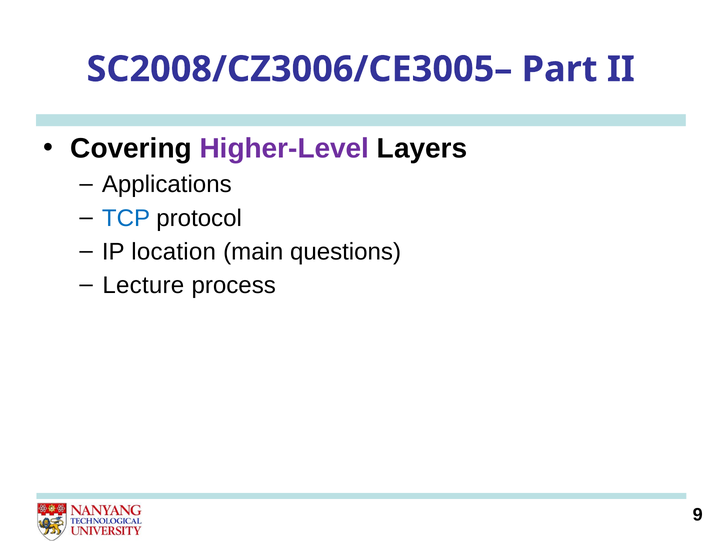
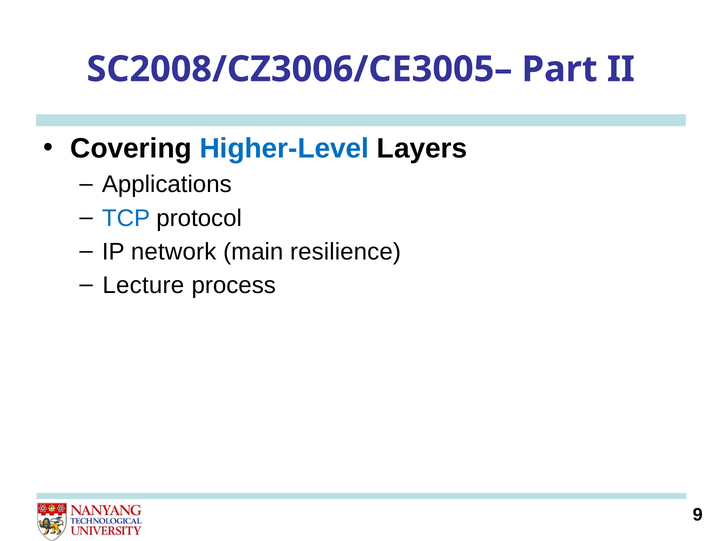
Higher-Level colour: purple -> blue (284, 149)
location: location -> network (174, 252)
questions: questions -> resilience (345, 252)
